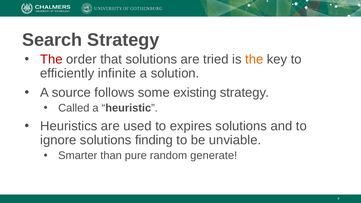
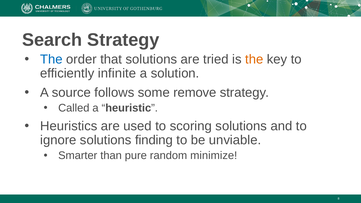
The colour: red -> blue (51, 59)
existing: existing -> remove (195, 93)
expires: expires -> scoring (191, 126)
generate: generate -> minimize (214, 156)
